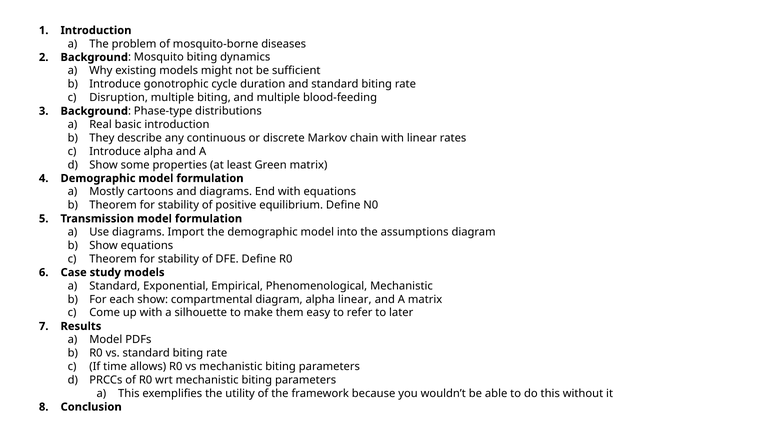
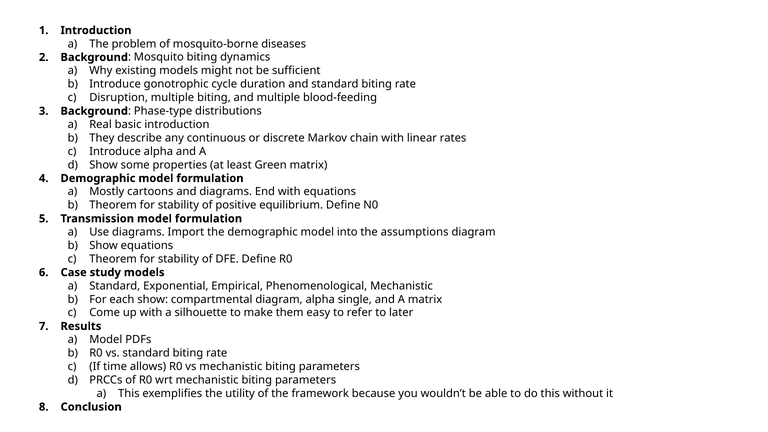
alpha linear: linear -> single (355, 299)
